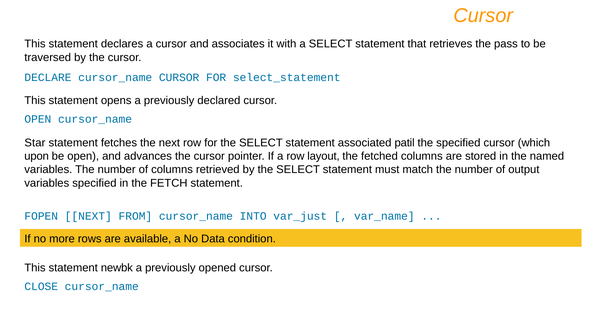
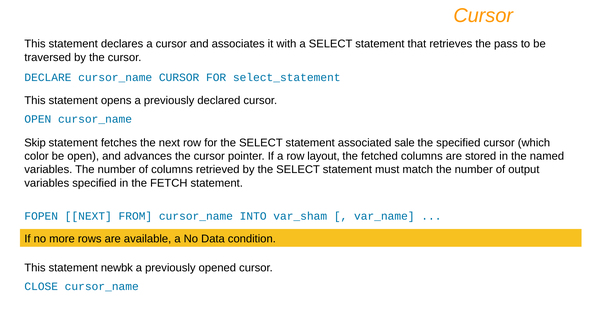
Star: Star -> Skip (35, 143)
patil: patil -> sale (405, 143)
upon: upon -> color (37, 156)
var_just: var_just -> var_sham (300, 216)
